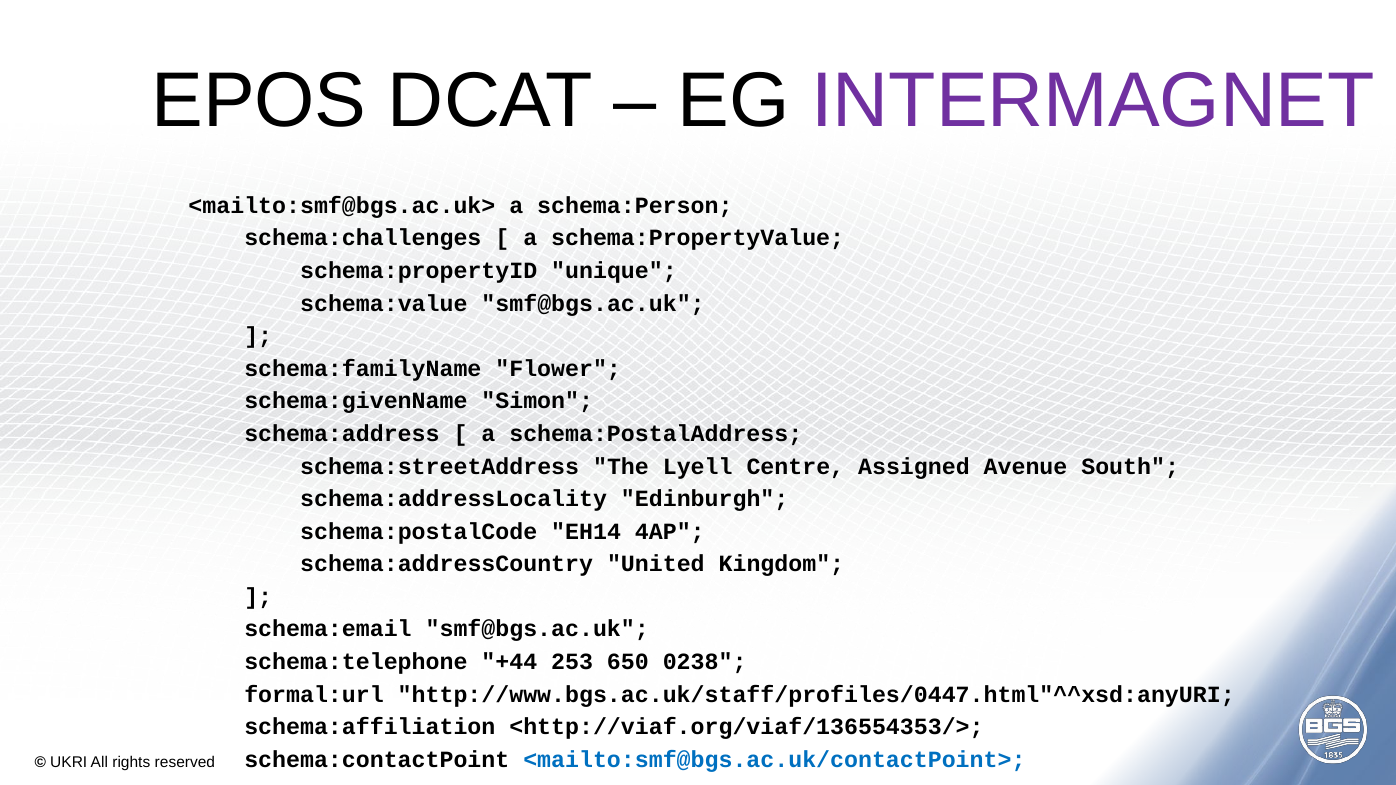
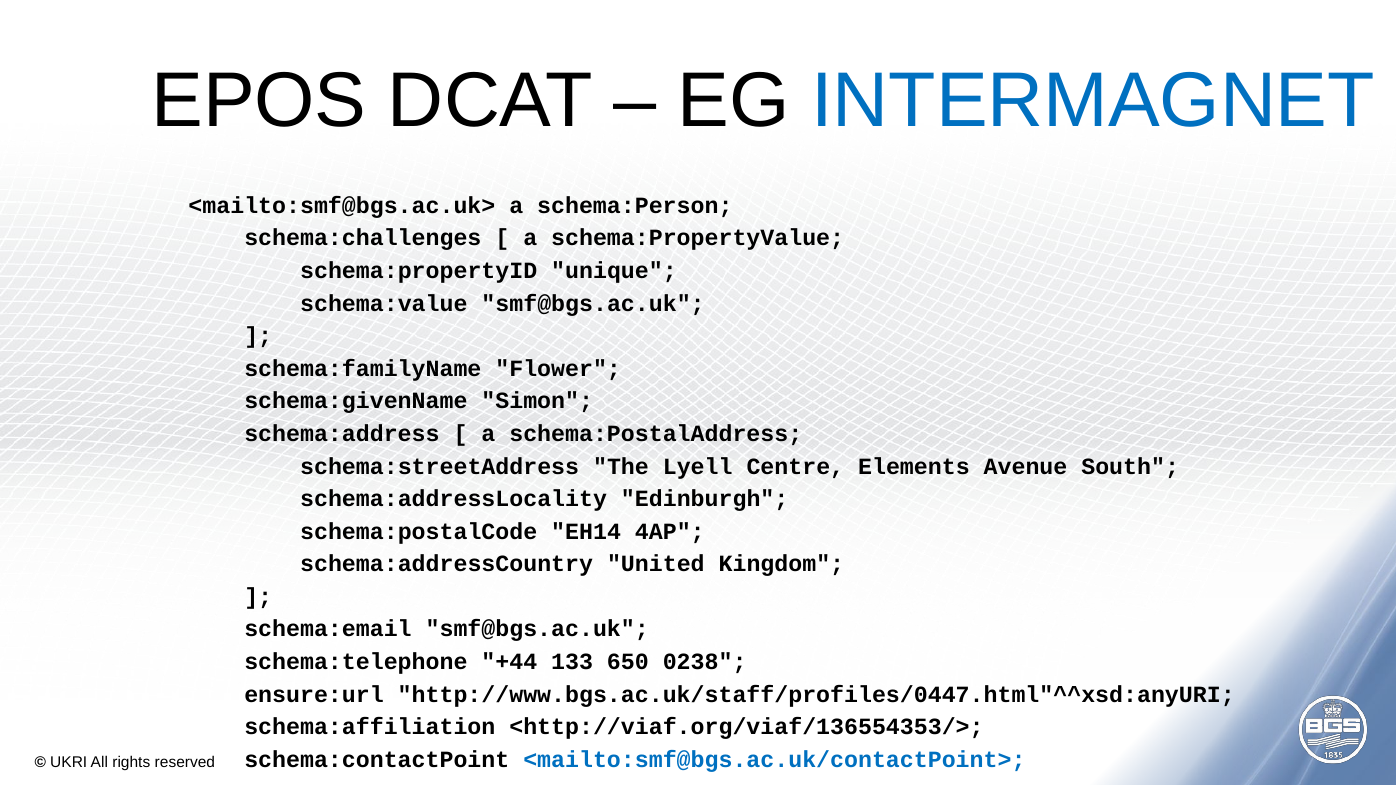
INTERMAGNET colour: purple -> blue (1093, 101)
Assigned: Assigned -> Elements (914, 467)
253: 253 -> 133 (572, 662)
formal:url: formal:url -> ensure:url (314, 695)
